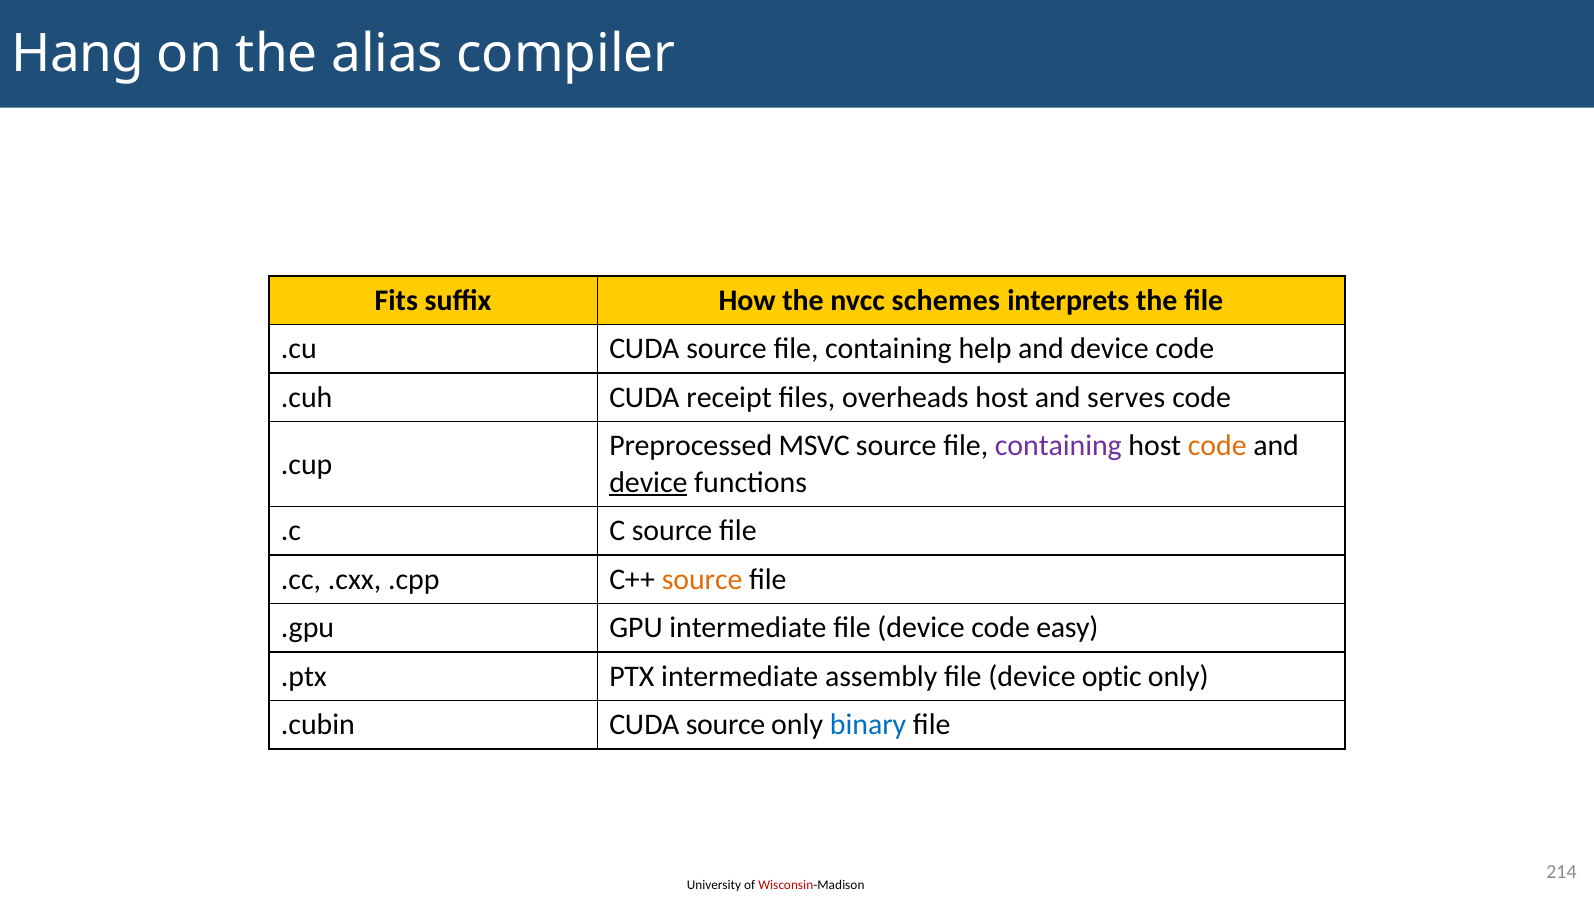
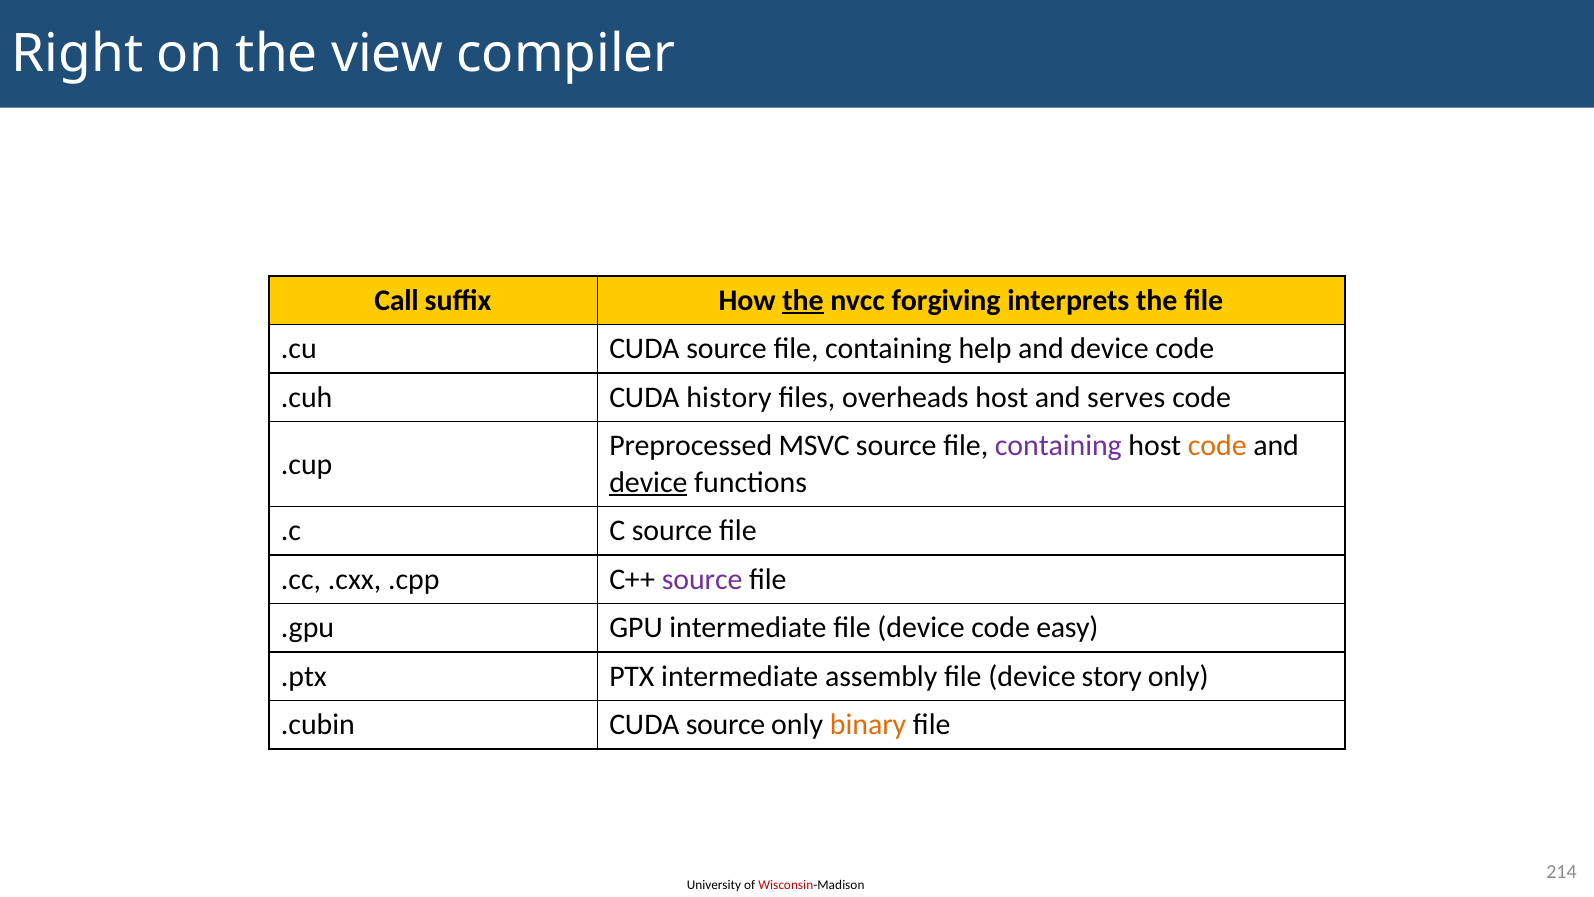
Hang: Hang -> Right (78, 53)
alias: alias -> view (387, 53)
Fits: Fits -> Call (396, 300)
the underline: none -> present (803, 300)
schemes: schemes -> forgiving (946, 300)
receipt: receipt -> history (729, 397)
source colour: orange -> purple (702, 579)
optic: optic -> story (1112, 676)
binary colour: blue -> orange (868, 725)
